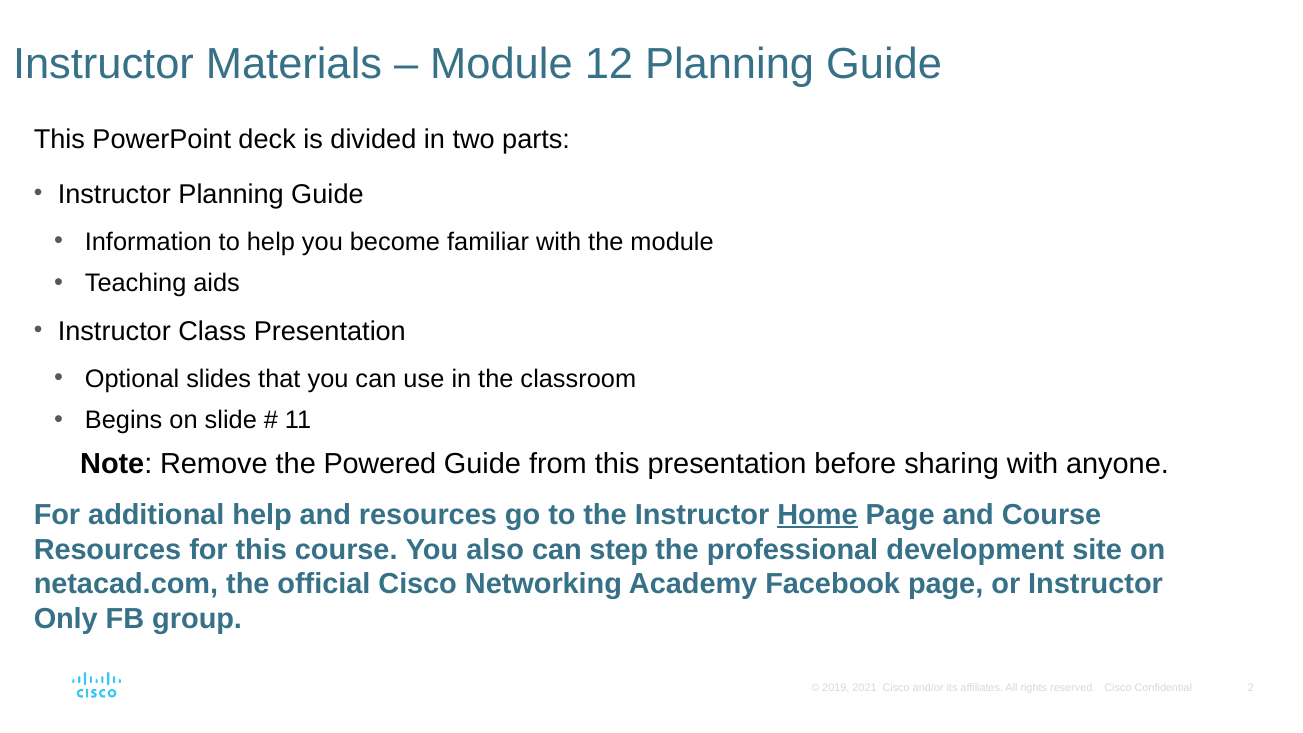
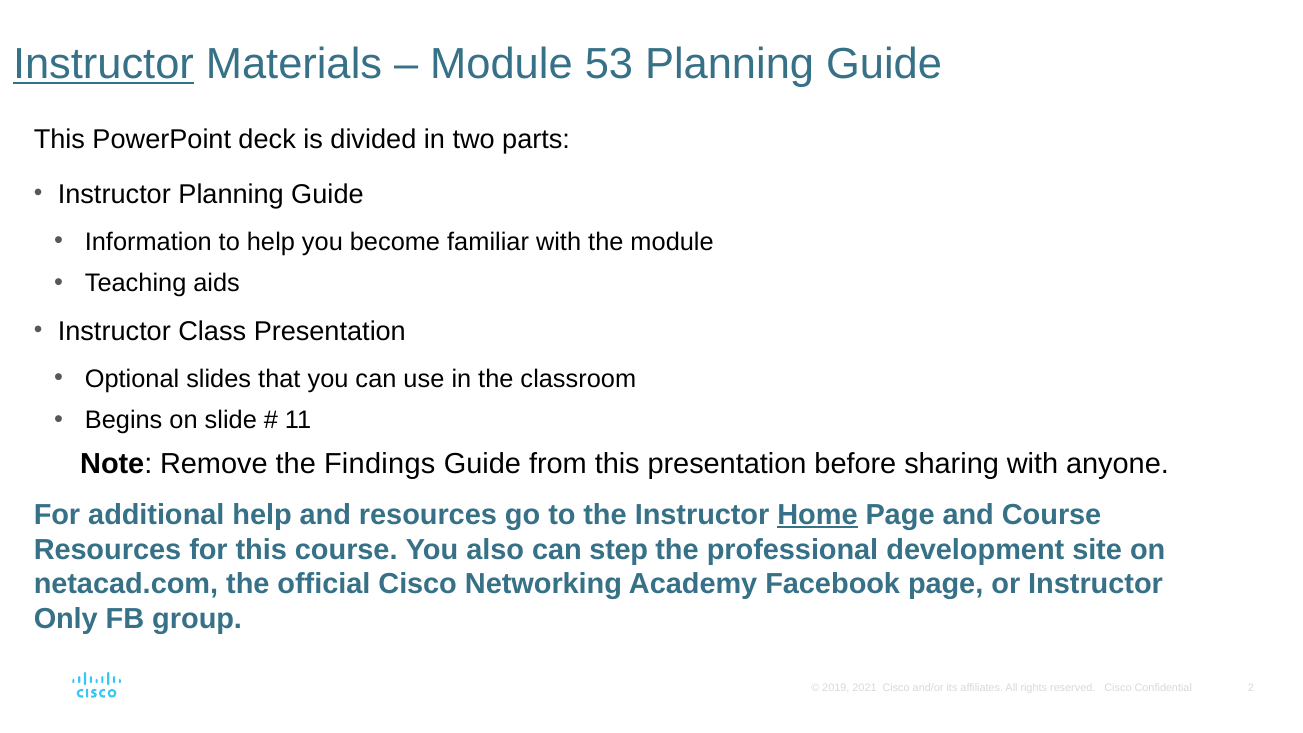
Instructor underline: none -> present (103, 64)
12: 12 -> 53 (609, 64)
Powered: Powered -> Findings (380, 464)
